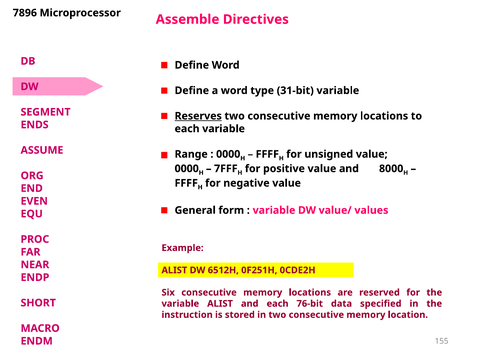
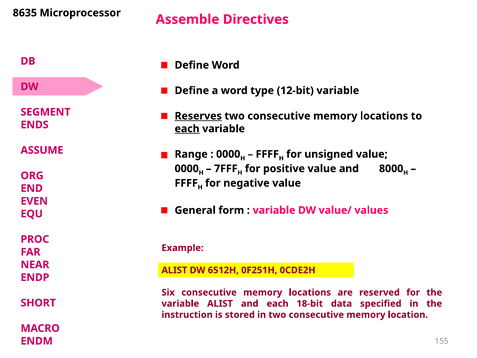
7896: 7896 -> 8635 (25, 13)
31-bit: 31-bit -> 12-bit (295, 90)
each underline: none -> present (187, 129)
76-bit: 76-bit -> 18-bit (310, 303)
